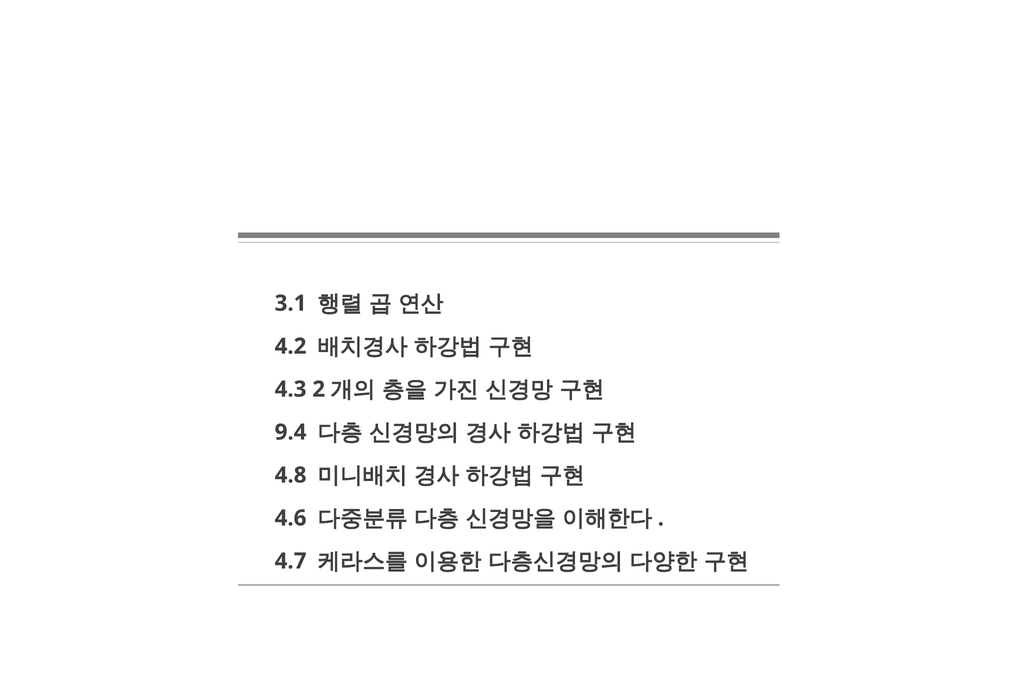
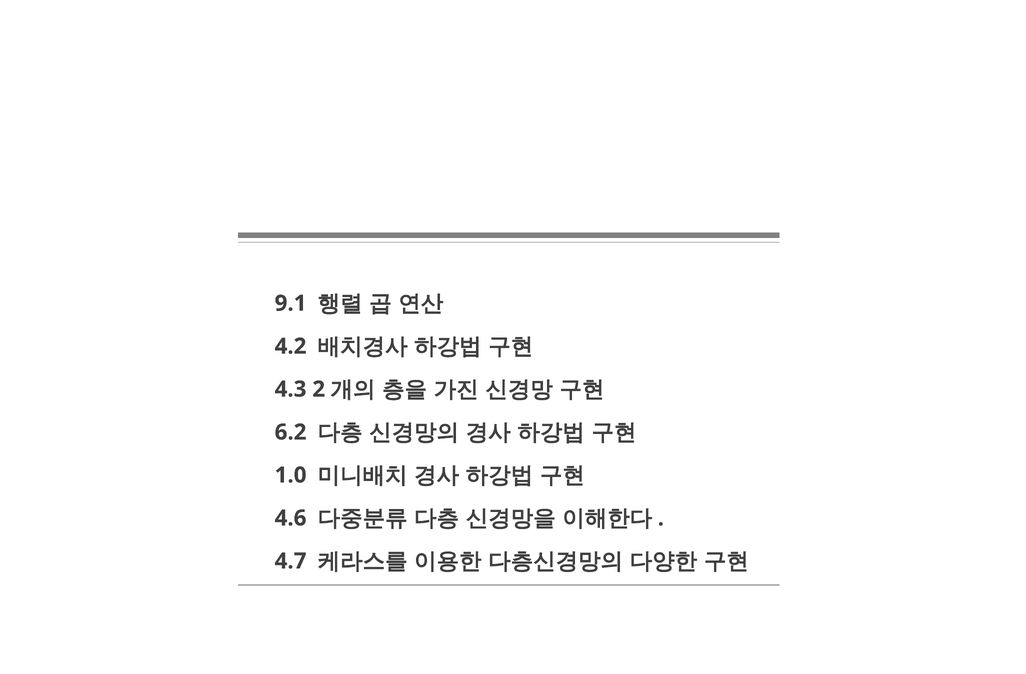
3.1: 3.1 -> 9.1 (291, 303)
9.4: 9.4 -> 6.2 (291, 432)
4.8: 4.8 -> 1.0 (291, 475)
